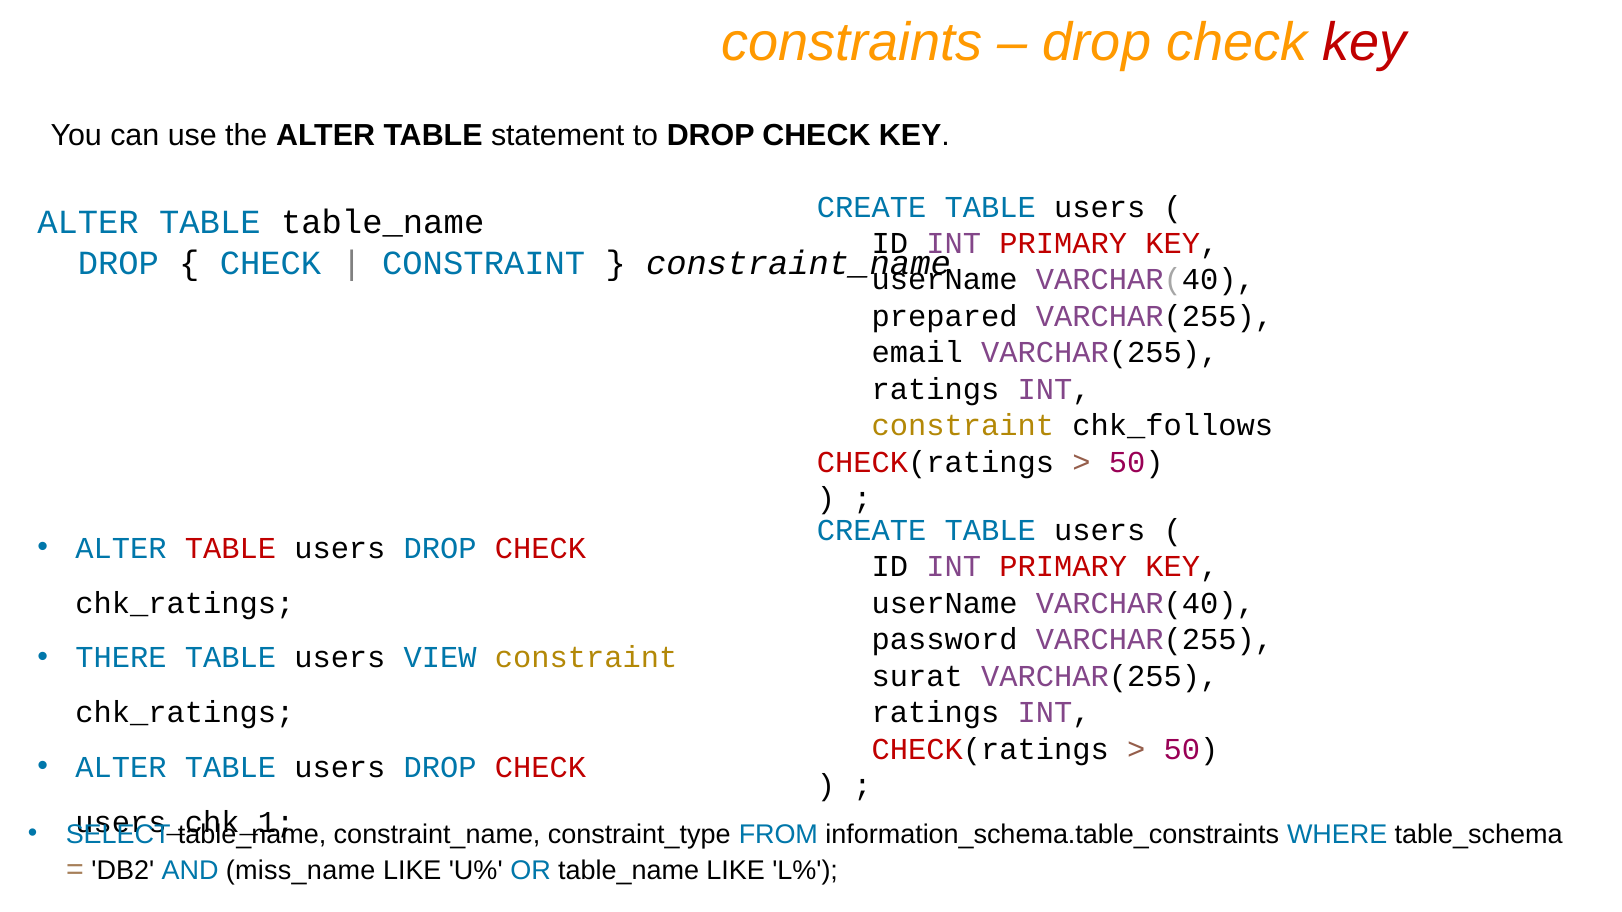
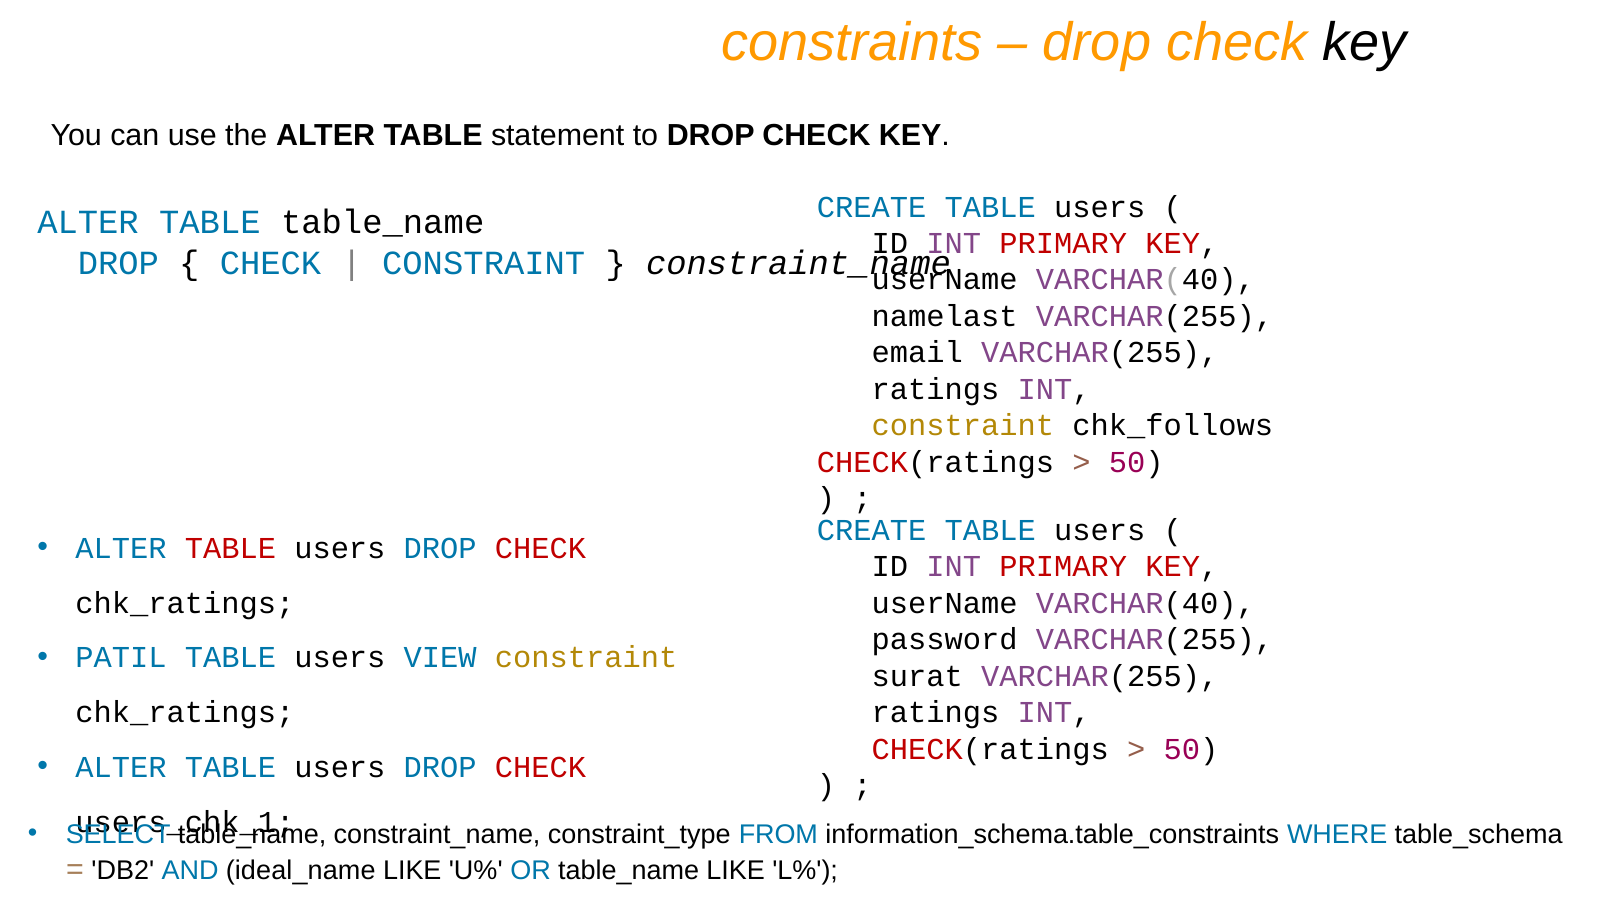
key colour: red -> black (1365, 42)
prepared: prepared -> namelast (945, 317)
THERE: THERE -> PATIL (121, 658)
miss_name: miss_name -> ideal_name (301, 871)
